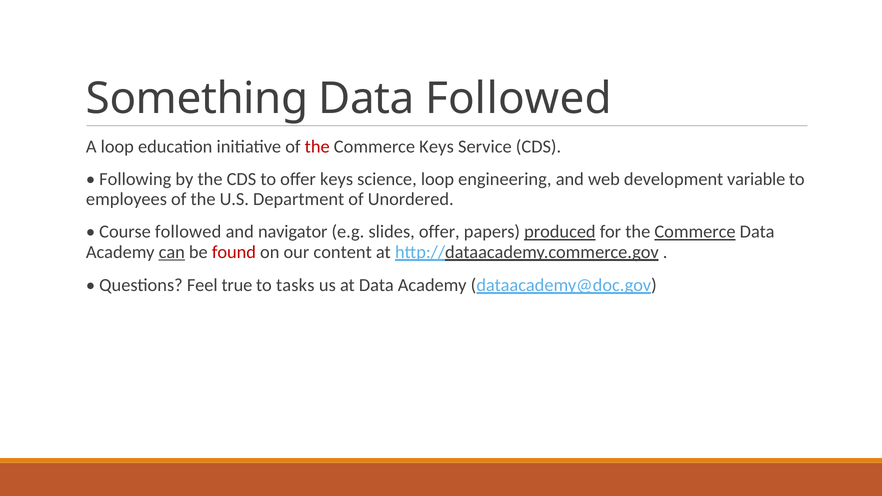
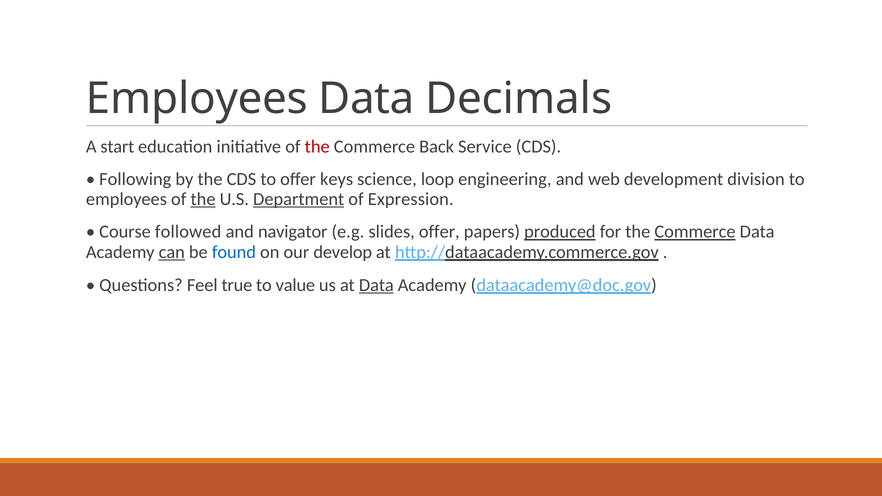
Something: Something -> Employees (197, 99)
Data Followed: Followed -> Decimals (519, 99)
A loop: loop -> start (117, 147)
Commerce Keys: Keys -> Back (437, 147)
variable: variable -> division (756, 179)
the underline: none -> present (203, 199)
Department underline: none -> present (299, 199)
Unordered: Unordered -> Expression (411, 199)
found colour: red -> blue (234, 252)
content: content -> develop (343, 252)
tasks: tasks -> value (295, 285)
Data underline: none -> present (376, 285)
